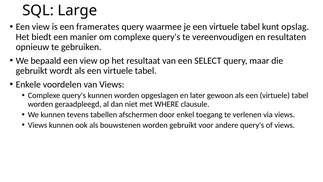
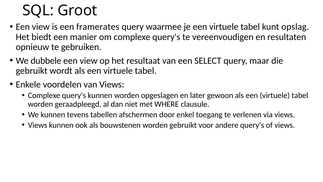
Large: Large -> Groot (77, 10)
bepaald: bepaald -> dubbele (46, 61)
